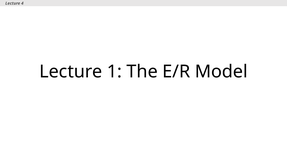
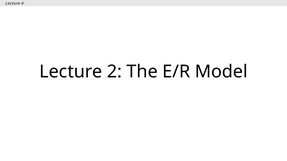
1: 1 -> 2 (114, 72)
